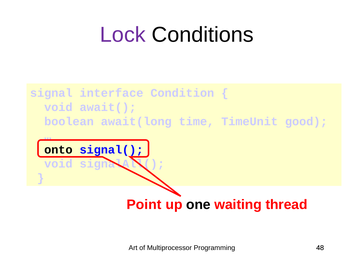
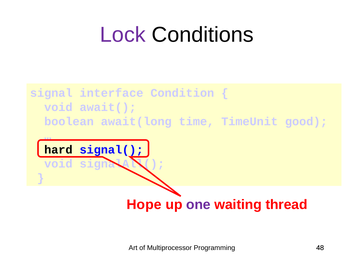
onto: onto -> hard (58, 150)
Point: Point -> Hope (144, 205)
one colour: black -> purple (198, 205)
